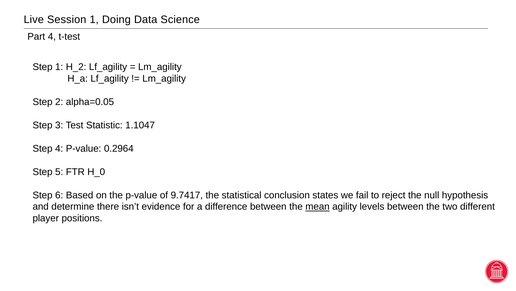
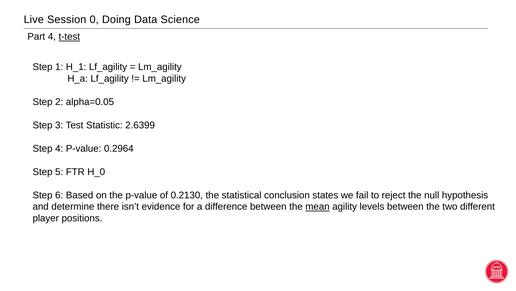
Session 1: 1 -> 0 (94, 20)
t-test underline: none -> present (69, 37)
H_2: H_2 -> H_1 (76, 67)
1.1047: 1.1047 -> 2.6399 (140, 125)
9.7417: 9.7417 -> 0.2130 (187, 195)
